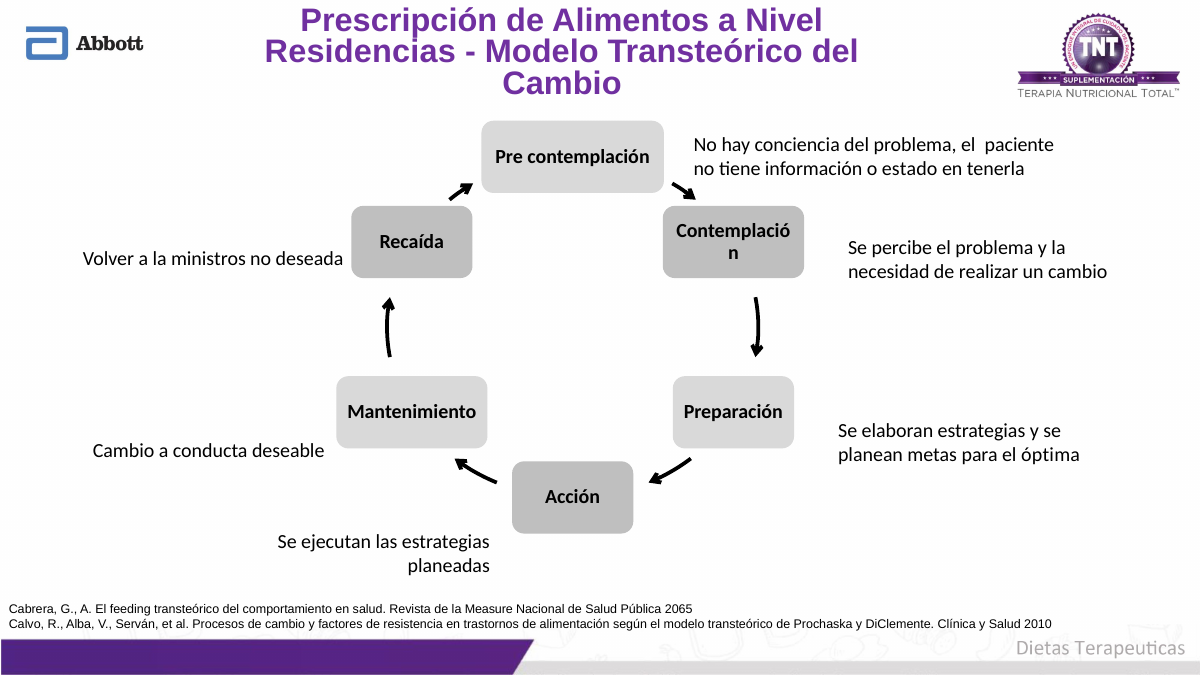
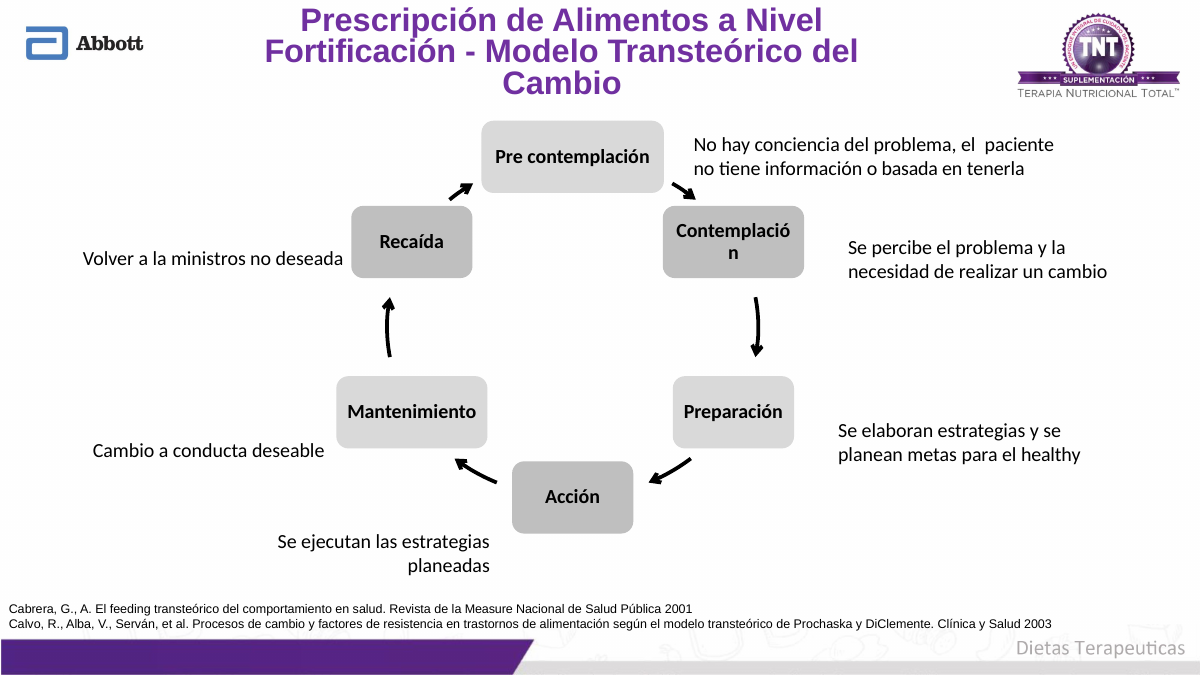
Residencias: Residencias -> Fortificación (360, 52)
estado: estado -> basada (910, 168)
óptima: óptima -> healthy (1051, 455)
2065: 2065 -> 2001 (679, 610)
2010: 2010 -> 2003 (1038, 625)
